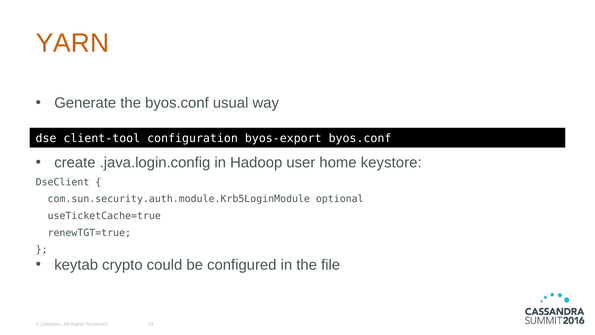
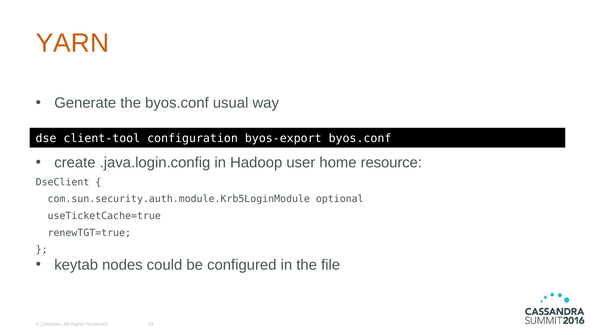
keystore: keystore -> resource (391, 162)
crypto: crypto -> nodes (122, 265)
